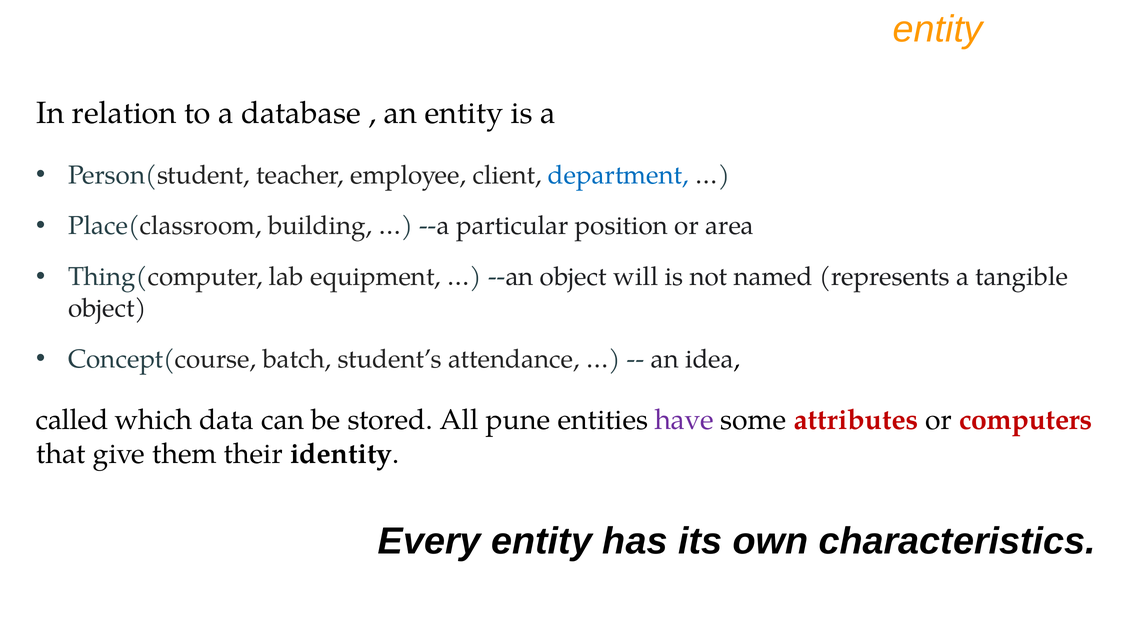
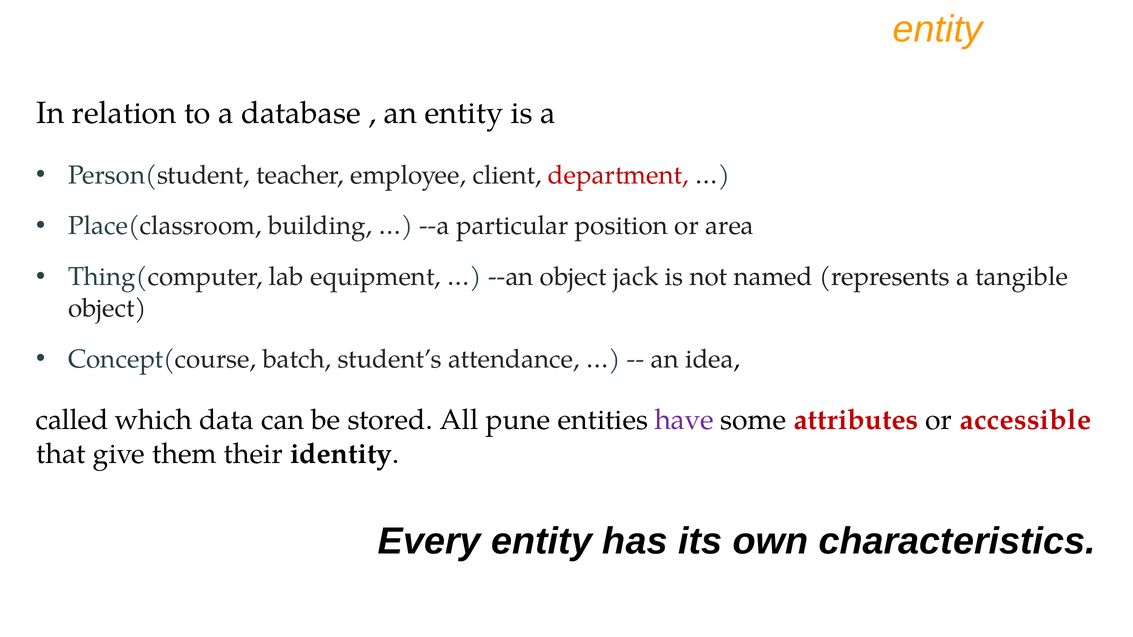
department colour: blue -> red (618, 175)
will: will -> jack (636, 277)
computers: computers -> accessible (1025, 420)
